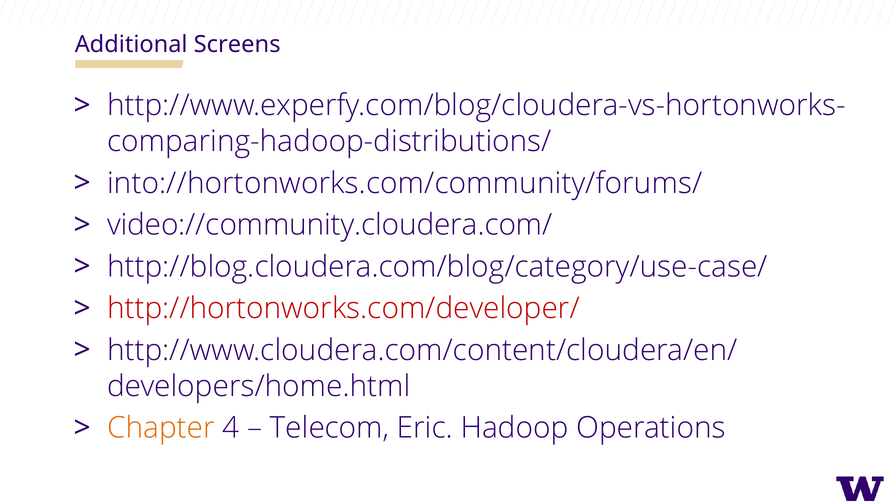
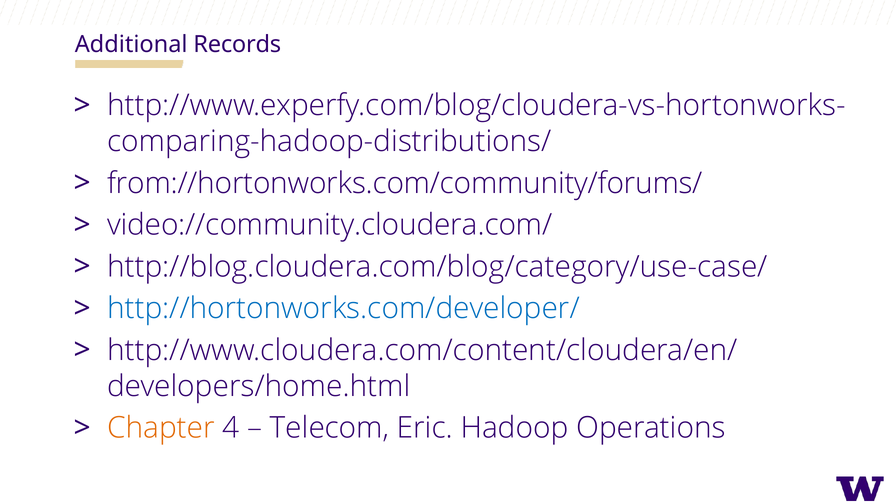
Screens: Screens -> Records (237, 44)
into://hortonworks.com/community/forums/: into://hortonworks.com/community/forums/ -> from://hortonworks.com/community/forums/ (405, 183)
http://hortonworks.com/developer/ colour: red -> blue (343, 309)
